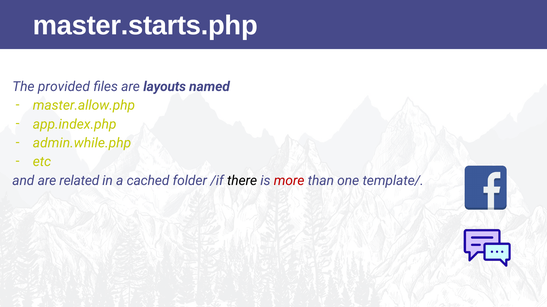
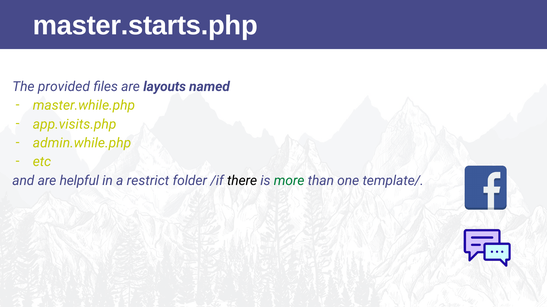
master.allow.php: master.allow.php -> master.while.php (84, 106)
app.index.php: app.index.php -> app.visits.php (75, 124)
related: related -> helpful (79, 181)
cached: cached -> restrict (148, 181)
more colour: red -> green (289, 181)
